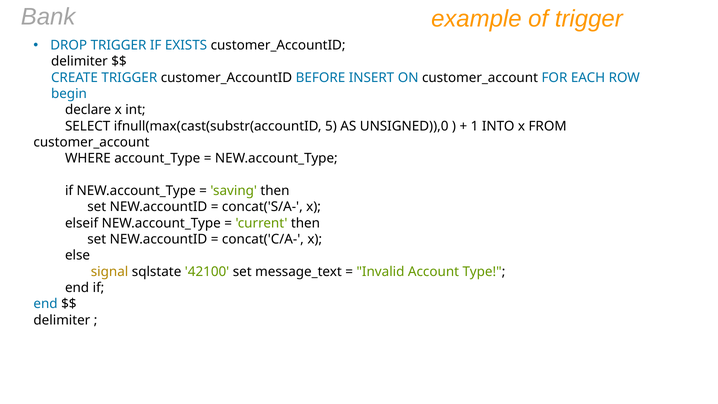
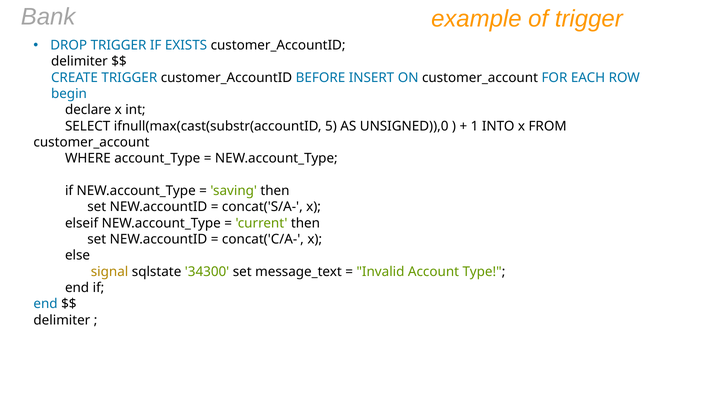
42100: 42100 -> 34300 (207, 272)
